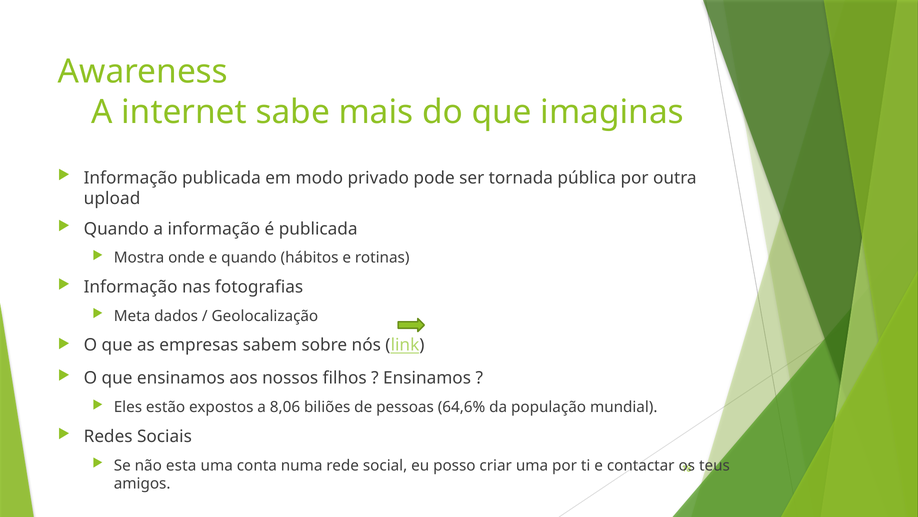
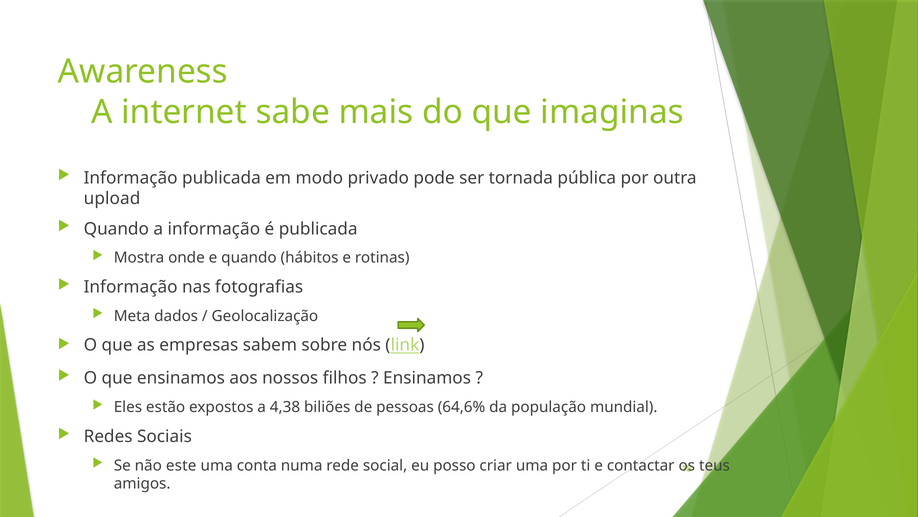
8,06: 8,06 -> 4,38 (285, 407)
esta: esta -> este (181, 465)
